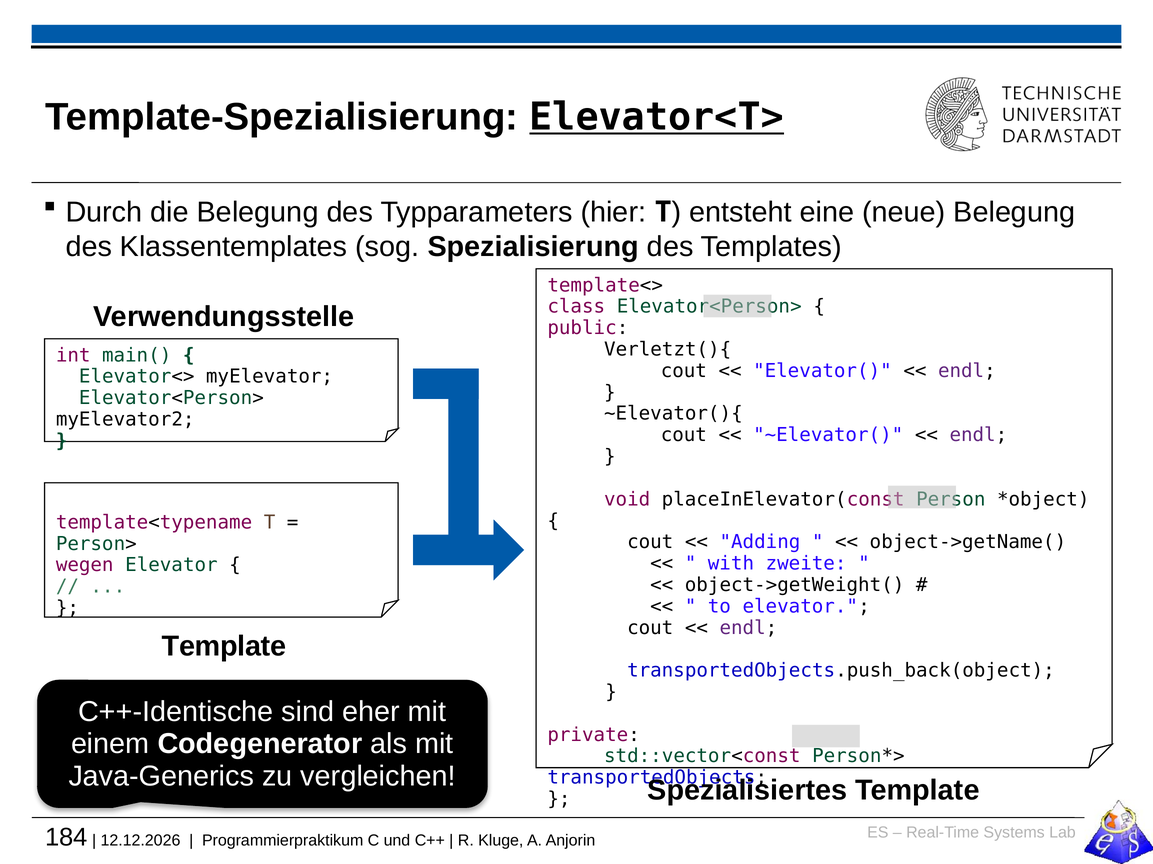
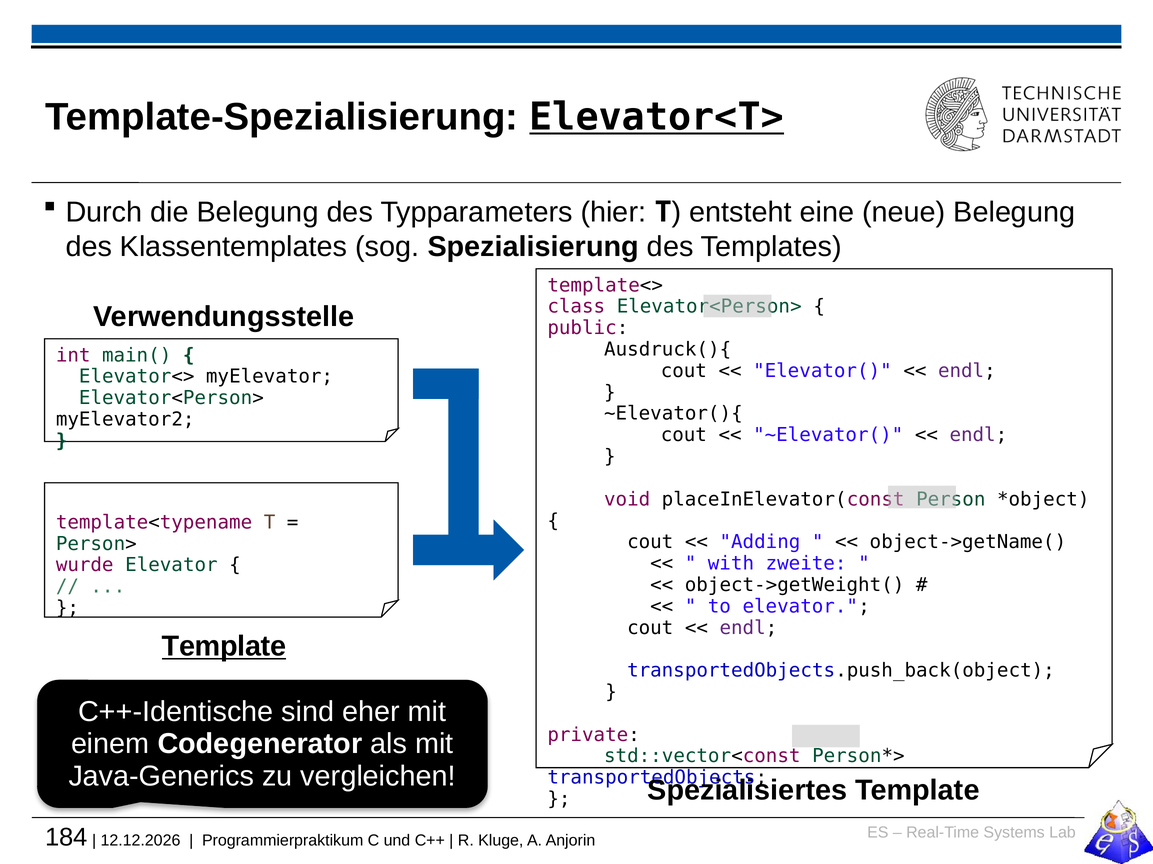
Verletzt(){: Verletzt(){ -> Ausdruck(){ (668, 350)
wegen: wegen -> wurde (85, 566)
Template underline: none -> present (224, 647)
